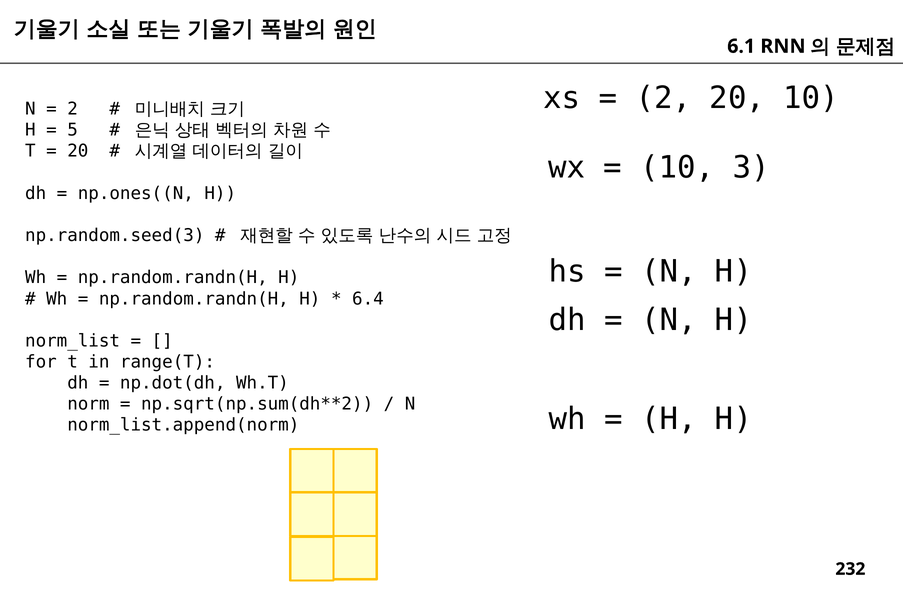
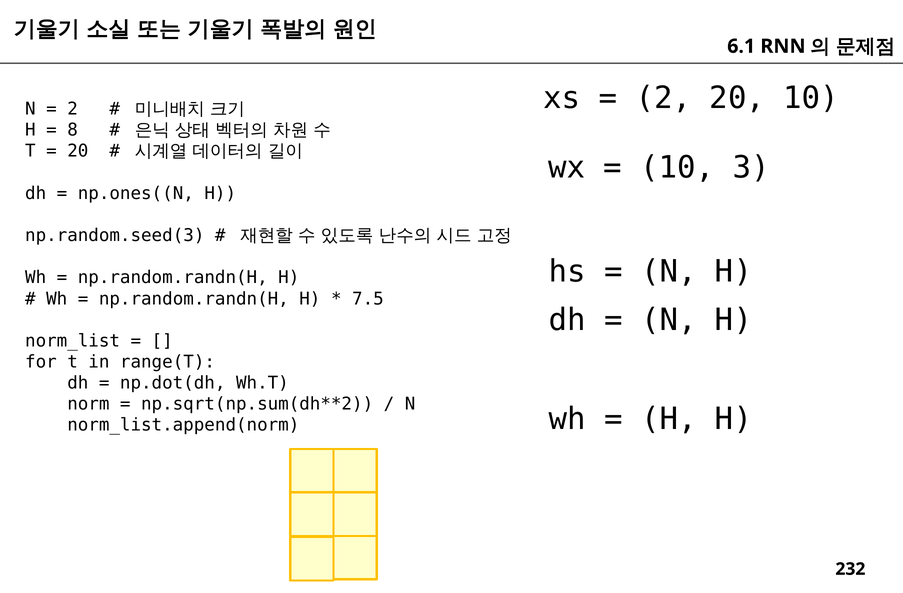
5: 5 -> 8 (73, 130)
6.4: 6.4 -> 7.5 (368, 299)
